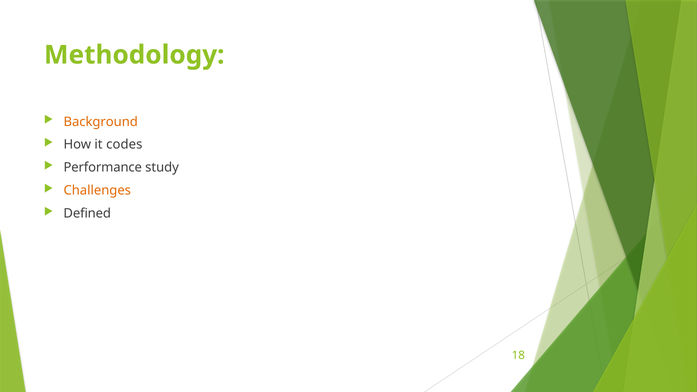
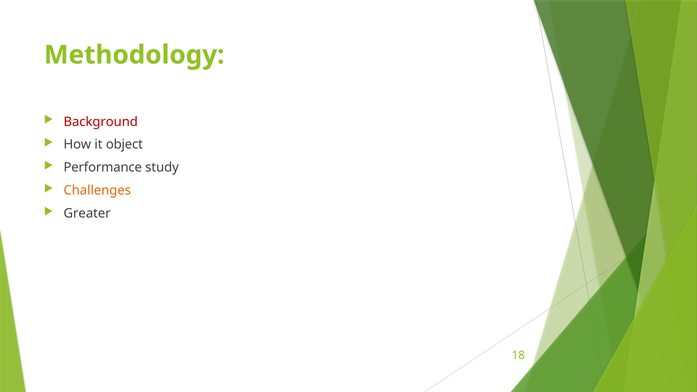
Background colour: orange -> red (101, 122)
codes: codes -> object (124, 145)
Defined: Defined -> Greater (87, 214)
